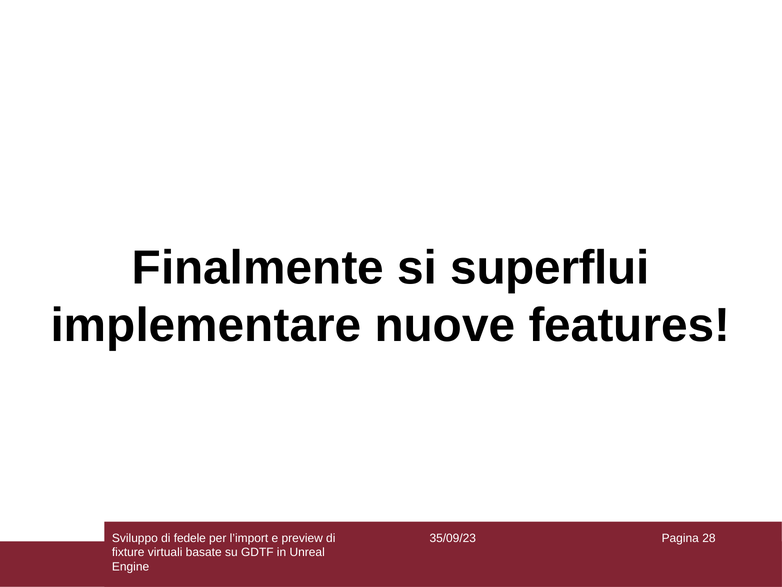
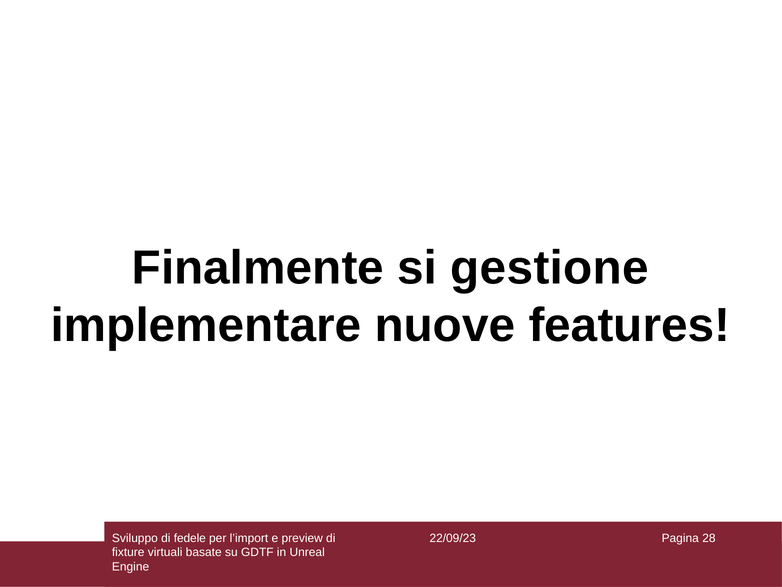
superflui: superflui -> gestione (550, 268)
35/09/23: 35/09/23 -> 22/09/23 (453, 538)
